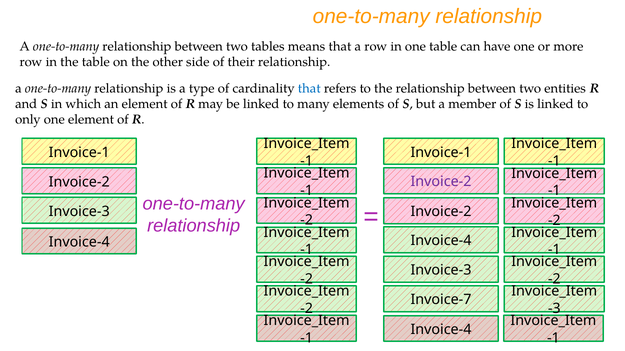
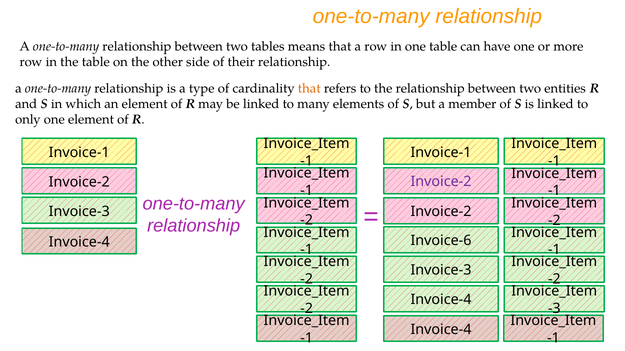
that colour: blue -> orange (309, 88)
Invoice-4: Invoice-4 -> Invoice-6 (441, 241)
Invoice-7: Invoice-7 -> Invoice-4 (441, 300)
